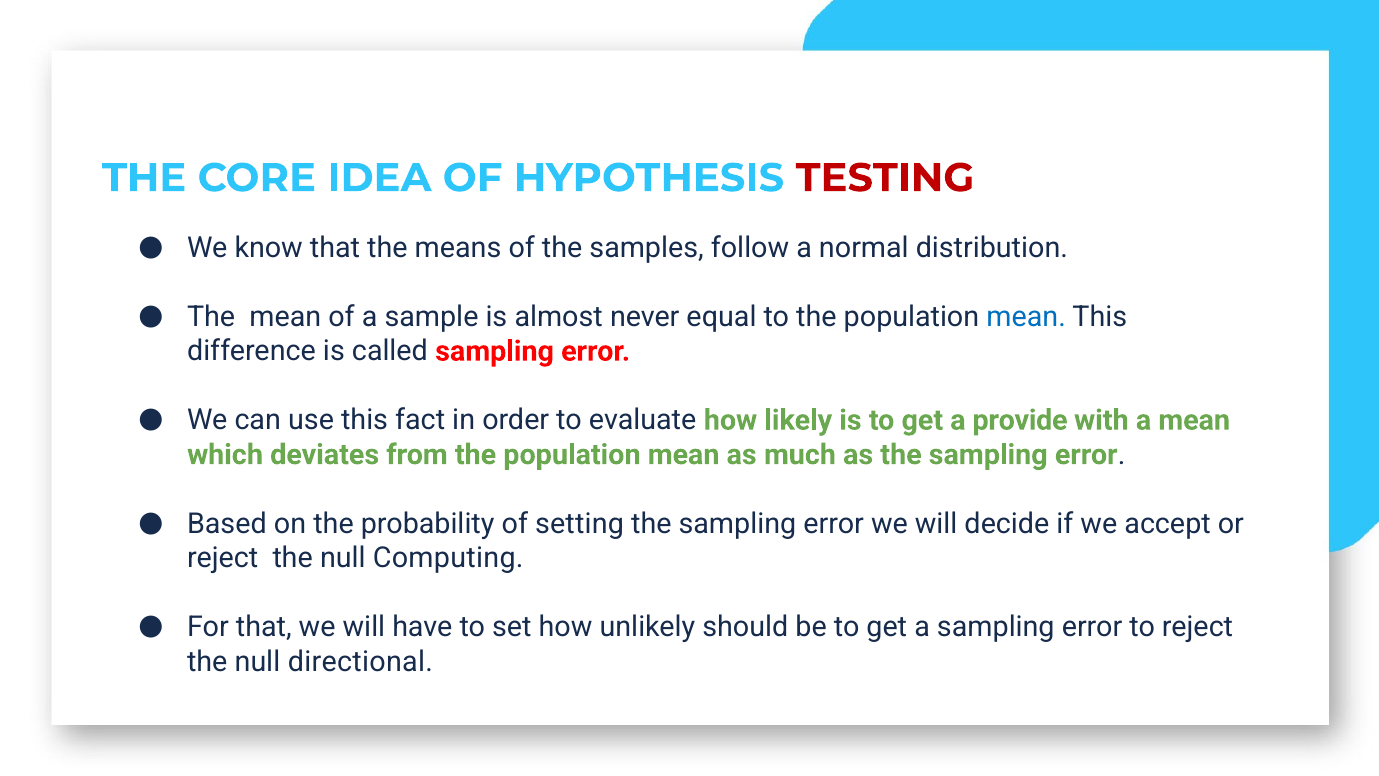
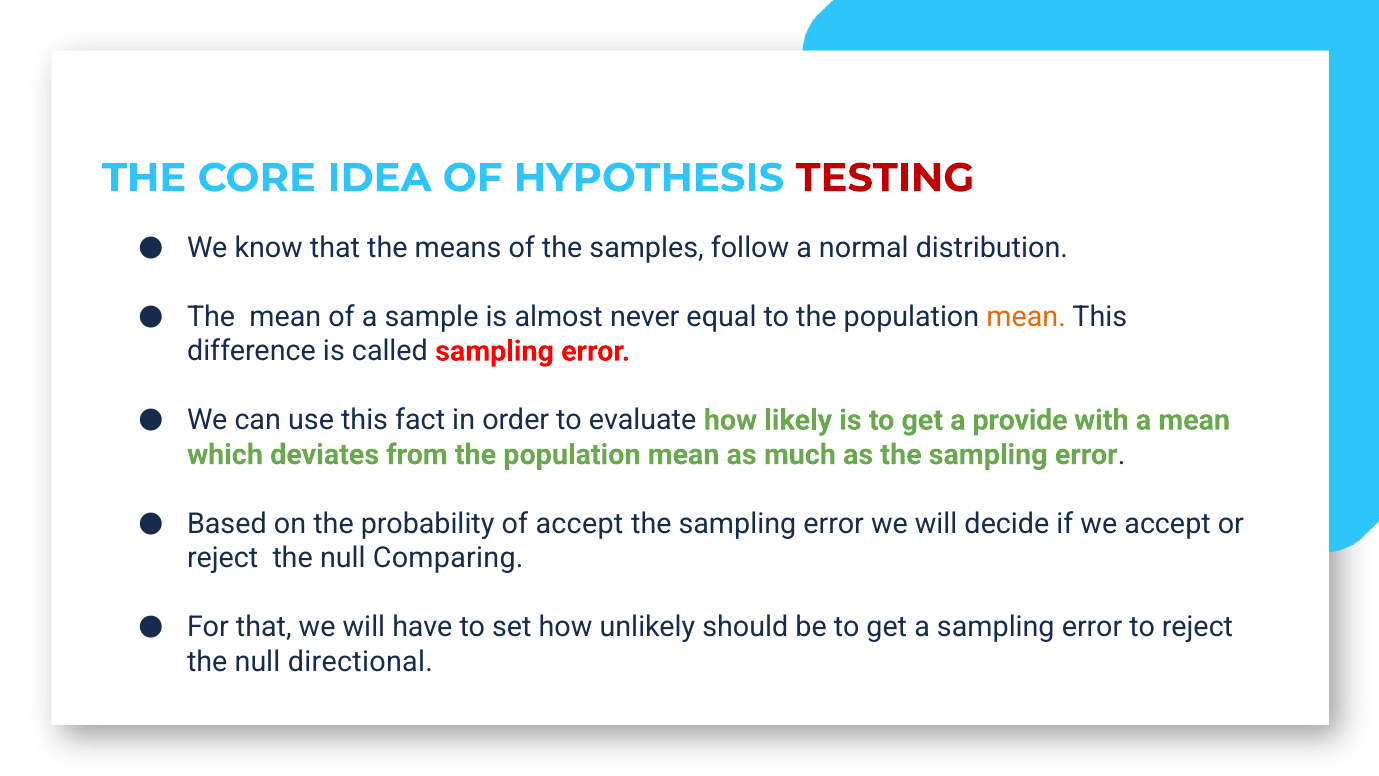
mean colour: blue -> orange (1026, 317)
of setting: setting -> accept (579, 523)
Computing: Computing -> Comparing (448, 558)
